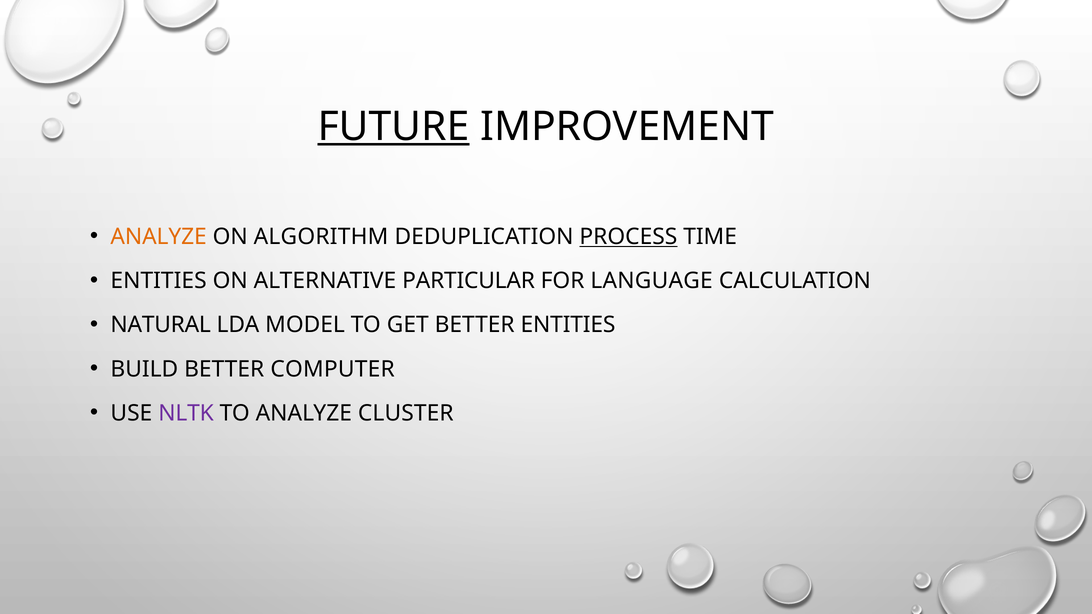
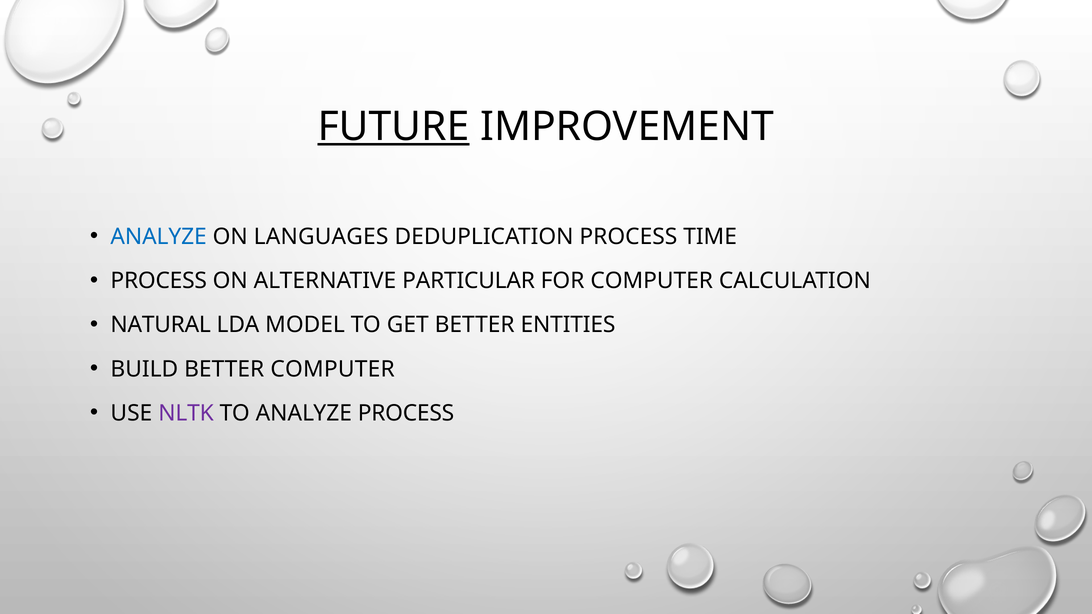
ANALYZE colour: orange -> blue (159, 237)
ALGORITHM: ALGORITHM -> LANGUAGES (321, 237)
PROCESS underline: present -> none (628, 237)
ENTITIES: ENTITIES -> PROCESS (159, 281)
FOR LANGUAGE: LANGUAGE -> COMPUTER (652, 281)
ANALYZE CLUSTER: CLUSTER -> PROCESS (406, 413)
